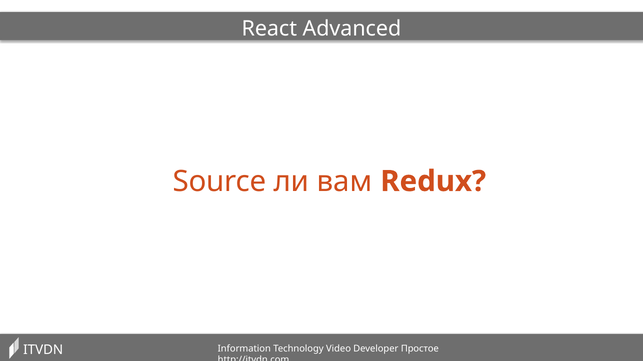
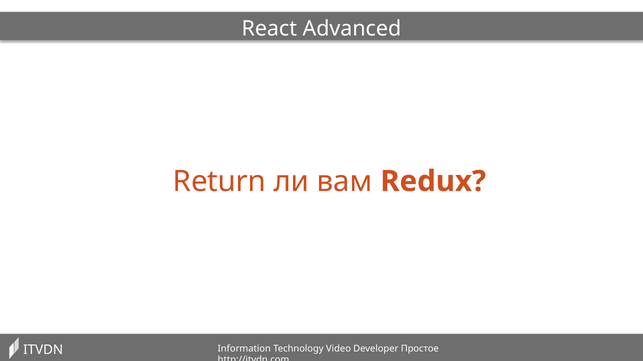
Source: Source -> Return (219, 182)
